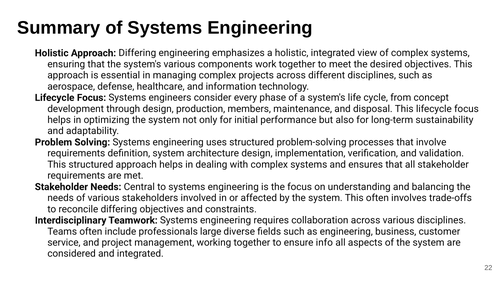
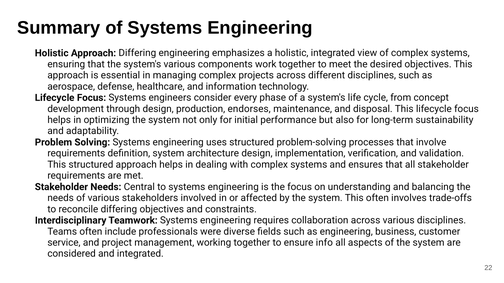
members: members -> endorses (249, 109)
large: large -> were (211, 232)
